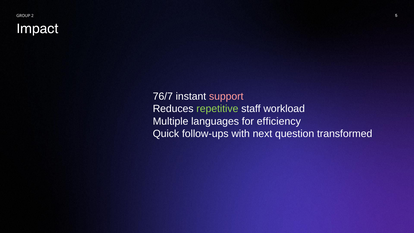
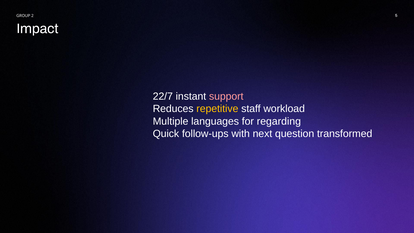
76/7: 76/7 -> 22/7 (163, 96)
repetitive colour: light green -> yellow (217, 109)
efficiency: efficiency -> regarding (279, 121)
